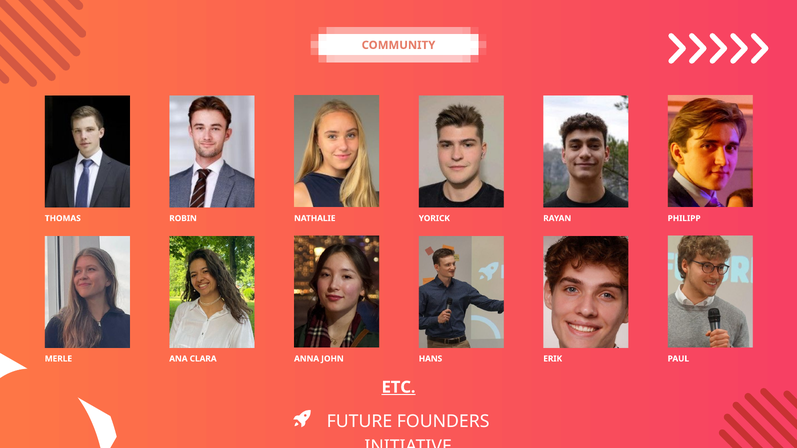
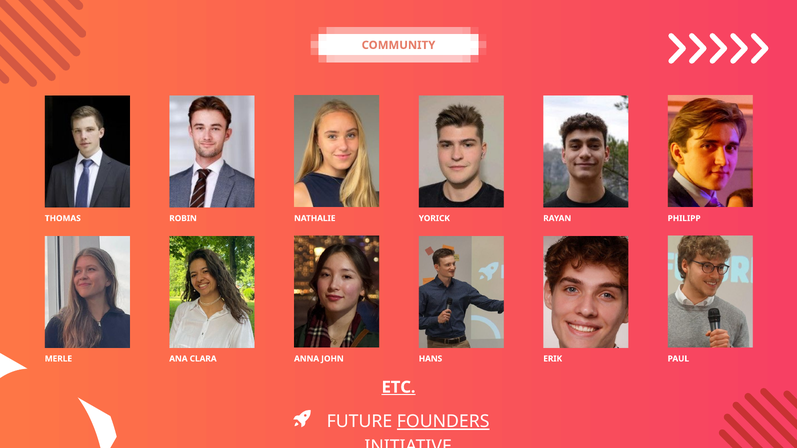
FOUNDERS underline: none -> present (443, 422)
